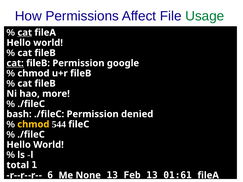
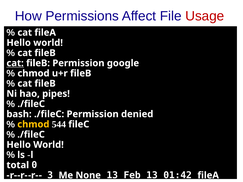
Usage colour: green -> red (205, 16)
cat underline: present -> none (25, 33)
more: more -> pipes (56, 94)
1: 1 -> 0 (34, 165)
6: 6 -> 3 (50, 176)
01:61: 01:61 -> 01:42 (178, 176)
